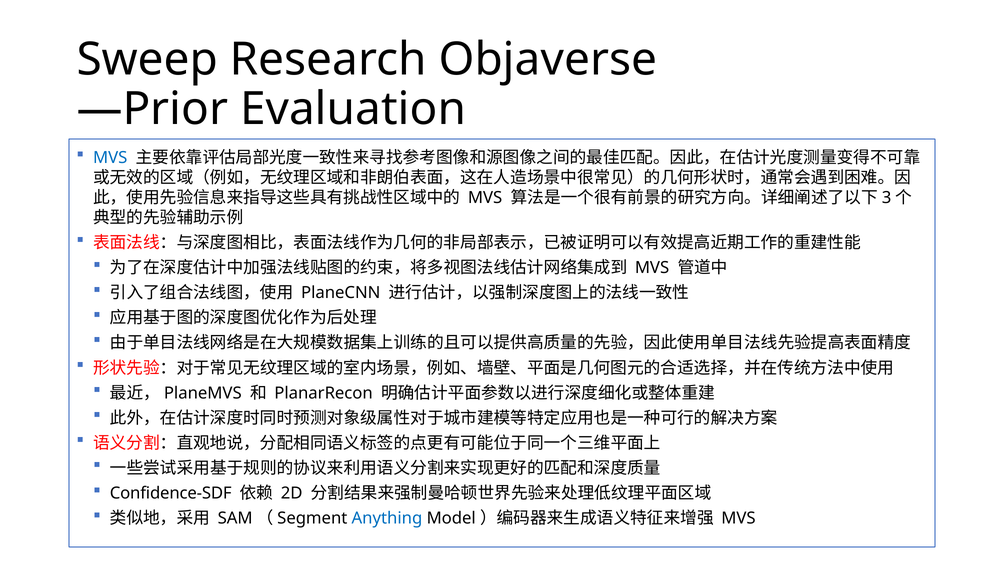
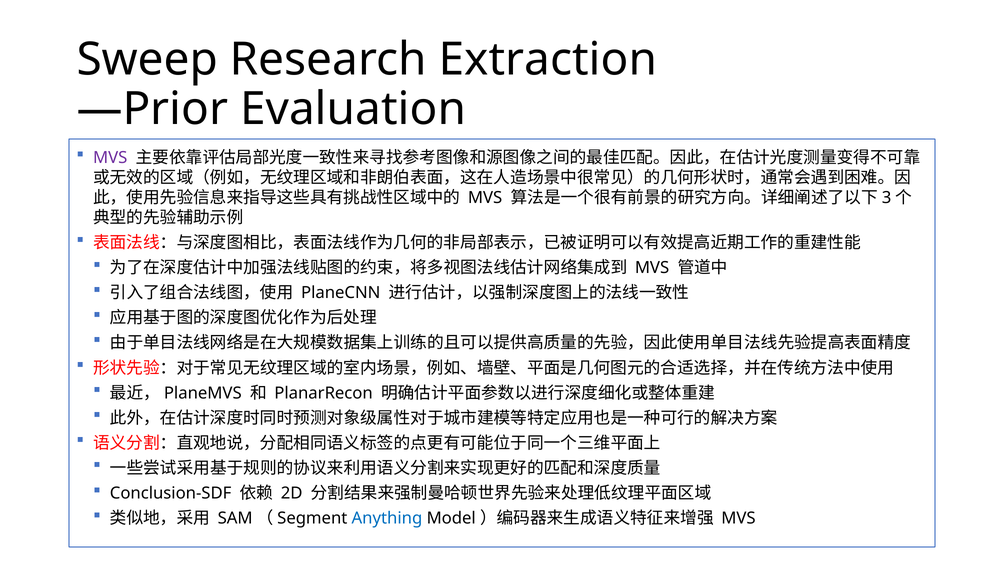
Objaverse: Objaverse -> Extraction (548, 59)
MVS colour: blue -> purple (110, 158)
Confidence-SDF: Confidence-SDF -> Conclusion-SDF (171, 494)
